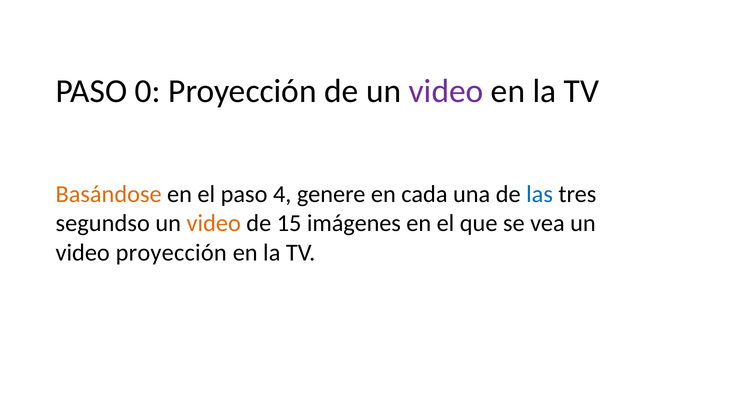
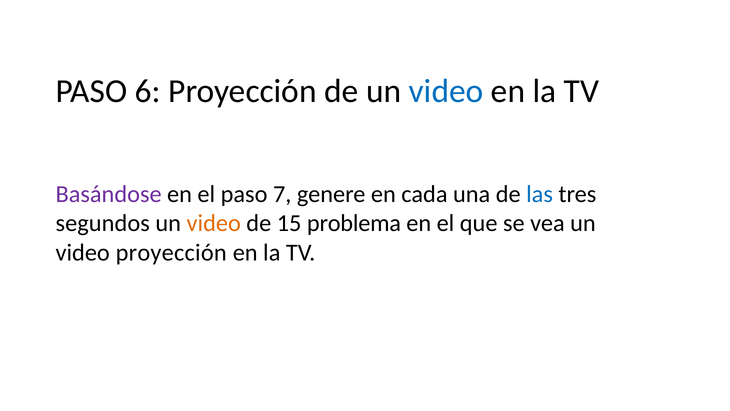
0: 0 -> 6 (148, 91)
video colour: purple -> blue (446, 91)
Basándose colour: orange -> purple (109, 194)
4: 4 -> 7 (282, 194)
segundso: segundso -> segundos (103, 223)
imágenes: imágenes -> problema (354, 223)
